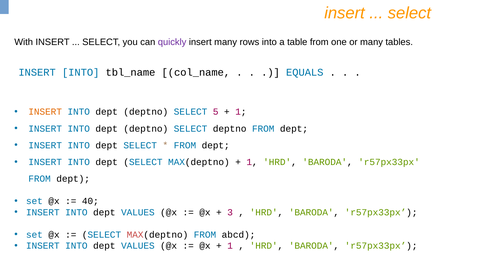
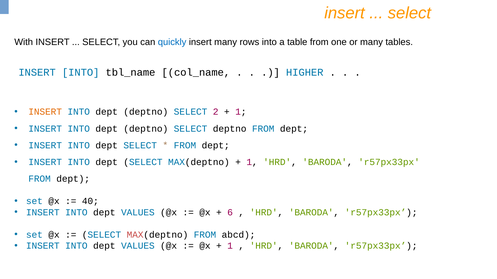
quickly colour: purple -> blue (172, 42)
EQUALS: EQUALS -> HIGHER (305, 73)
5: 5 -> 2 (216, 112)
3: 3 -> 6 (230, 213)
